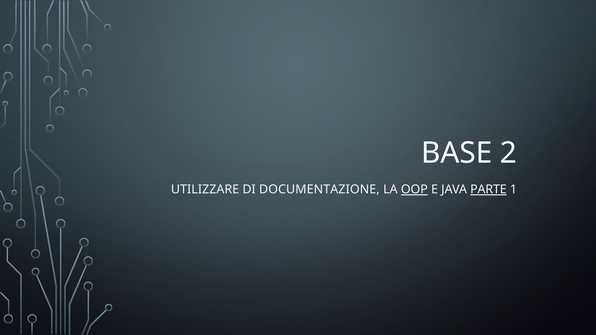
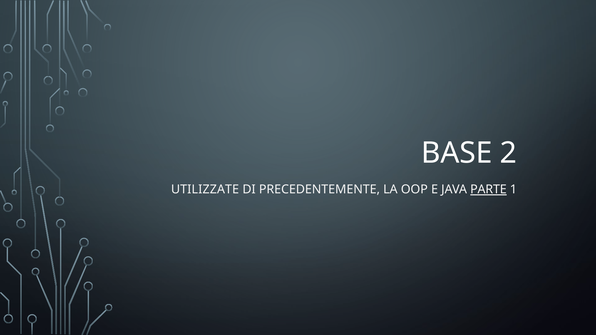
UTILIZZARE: UTILIZZARE -> UTILIZZATE (205, 190)
DOCUMENTAZIONE: DOCUMENTAZIONE -> PRECEDENTEMENTE (319, 190)
OOP underline: present -> none (414, 190)
